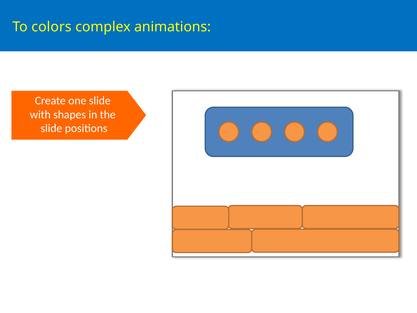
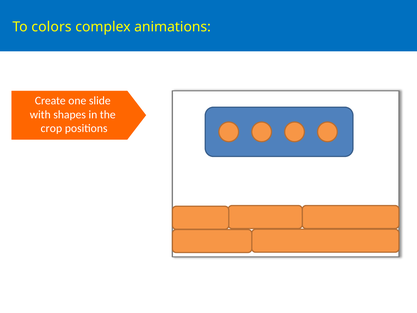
slide: slide -> crop (51, 128)
